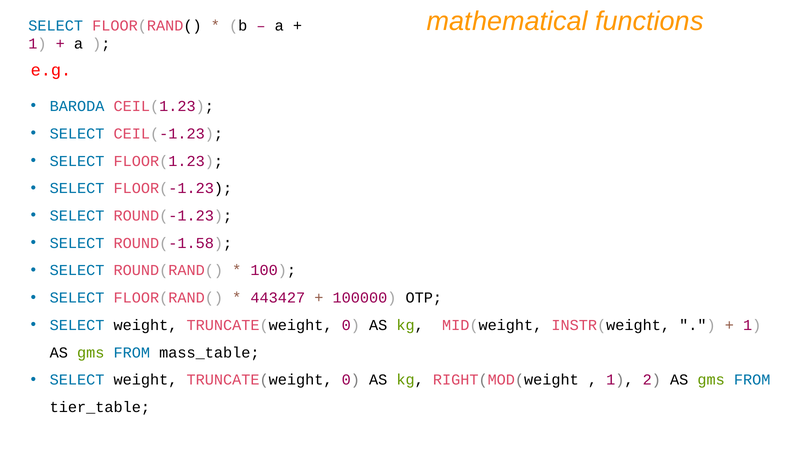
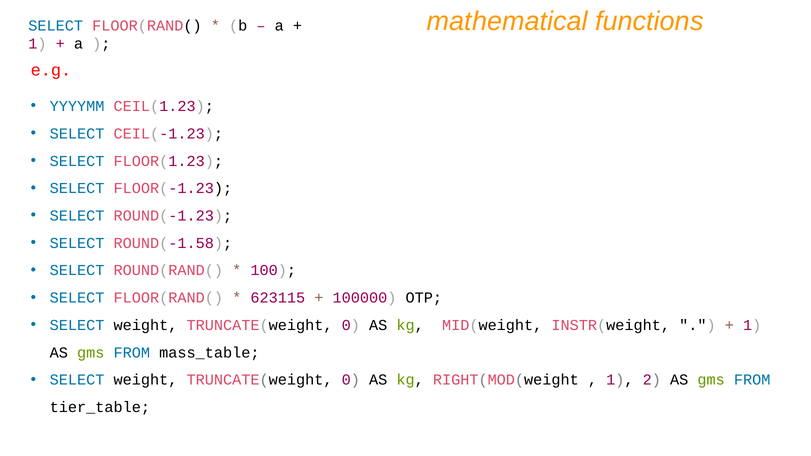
BARODA: BARODA -> YYYYMM (77, 106)
443427: 443427 -> 623115 (278, 298)
